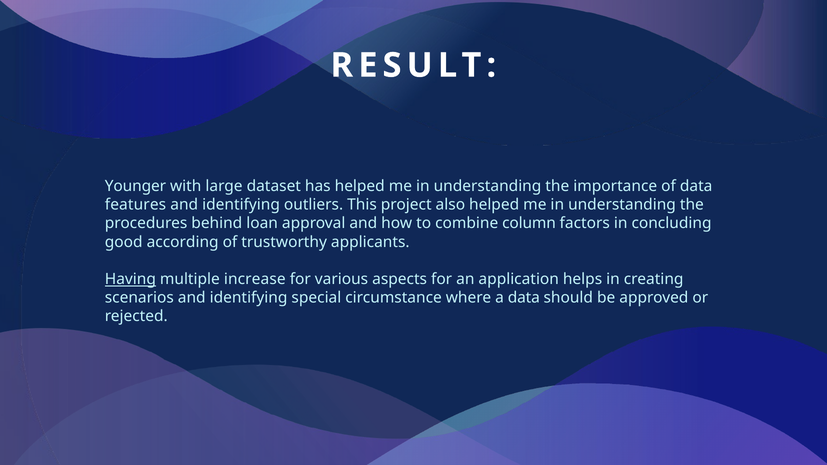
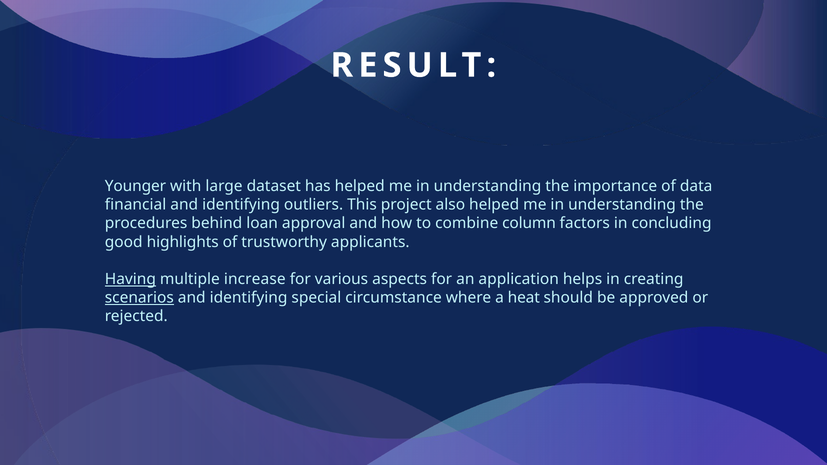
features: features -> financial (136, 205)
according: according -> highlights (183, 242)
scenarios underline: none -> present (139, 298)
a data: data -> heat (524, 298)
